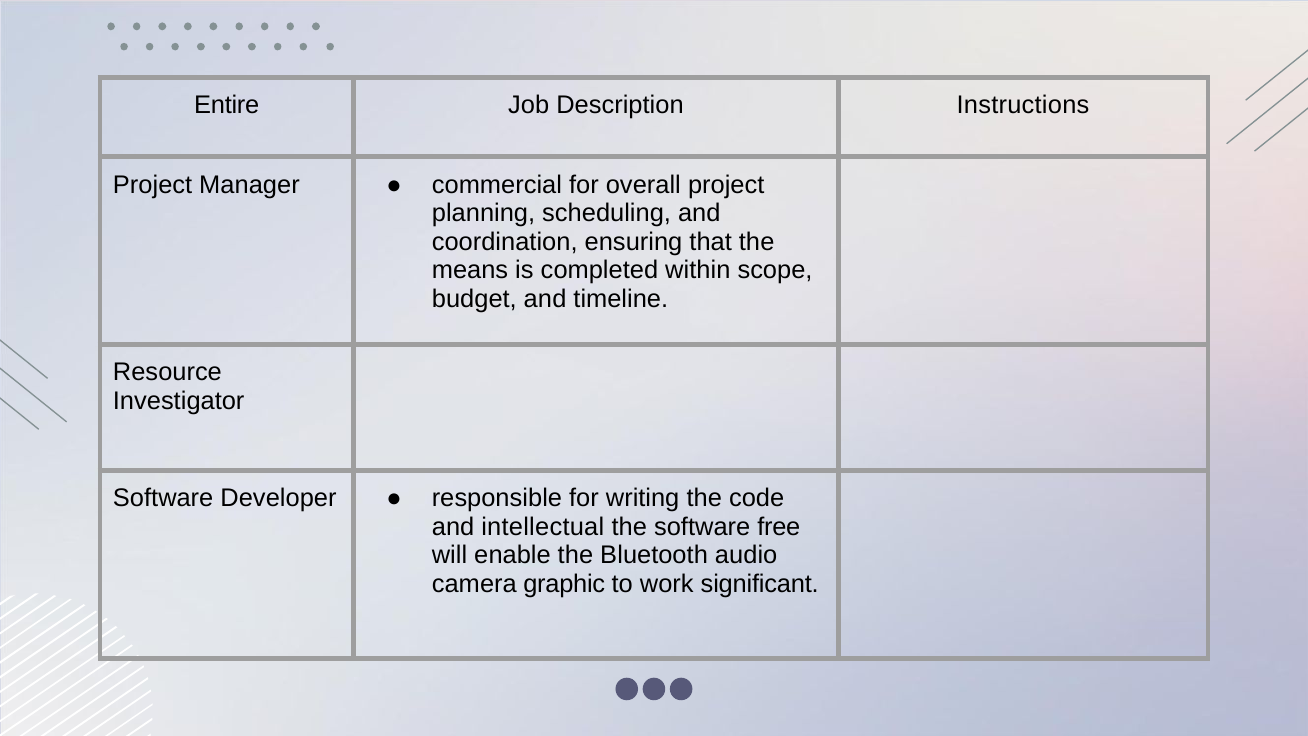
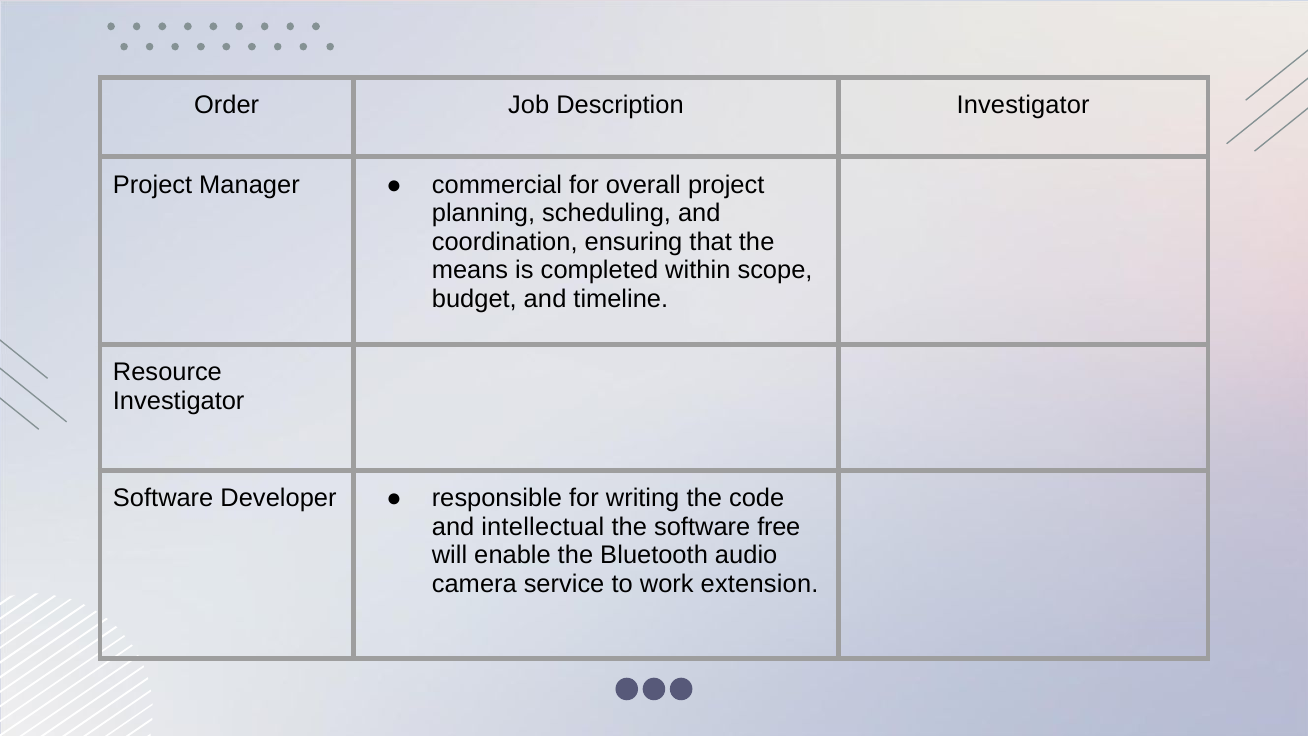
Entire: Entire -> Order (227, 105)
Description Instructions: Instructions -> Investigator (1023, 105)
graphic: graphic -> service (564, 584)
significant: significant -> extension (760, 584)
